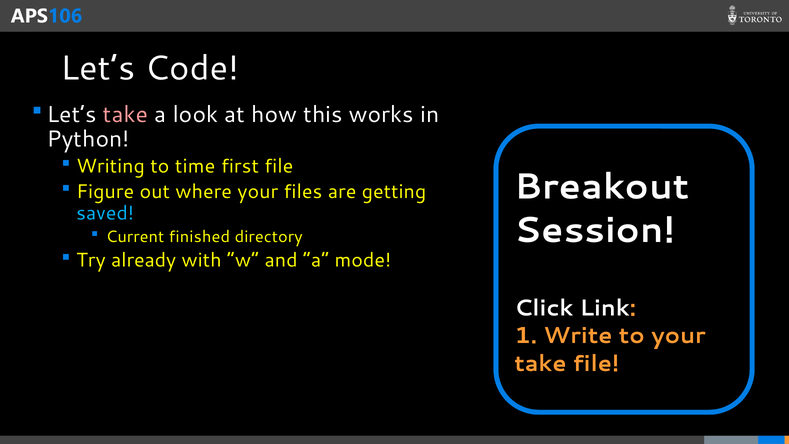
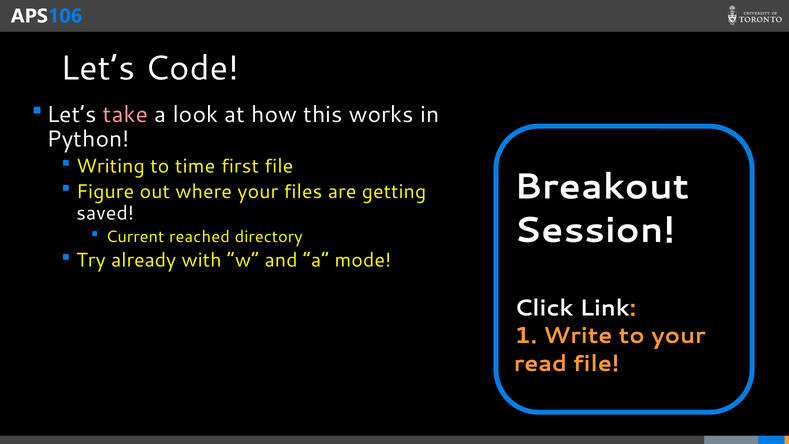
saved colour: light blue -> white (105, 213)
finished: finished -> reached (199, 237)
take: take -> read (540, 363)
